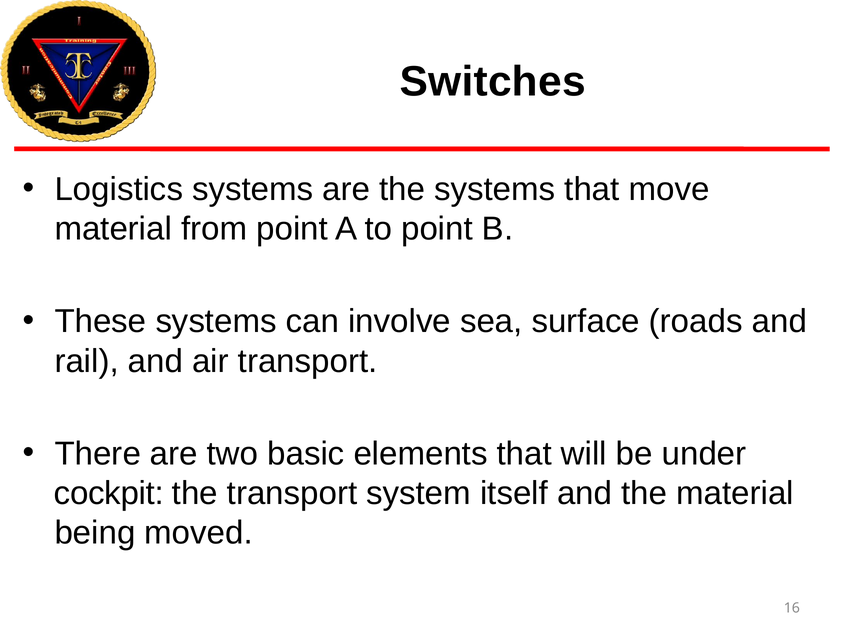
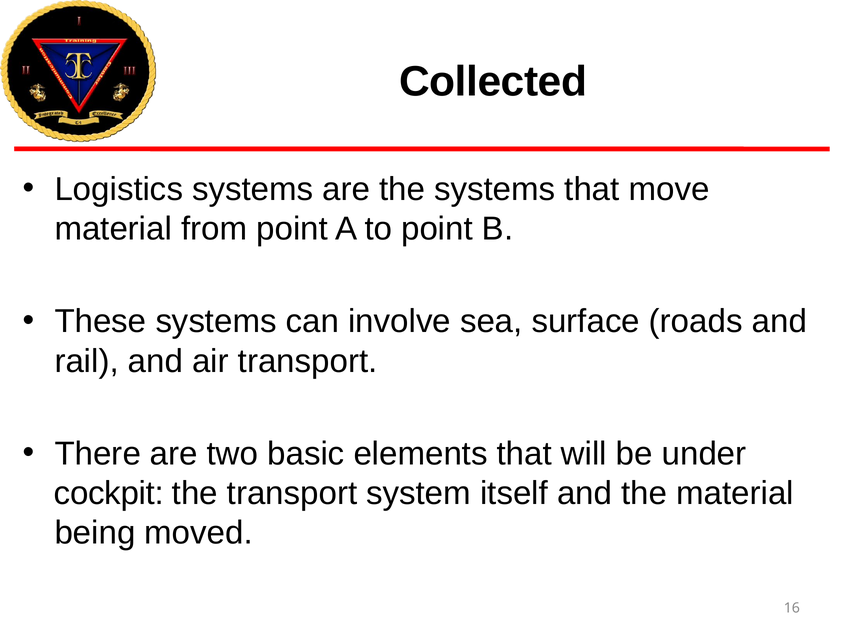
Switches: Switches -> Collected (493, 82)
